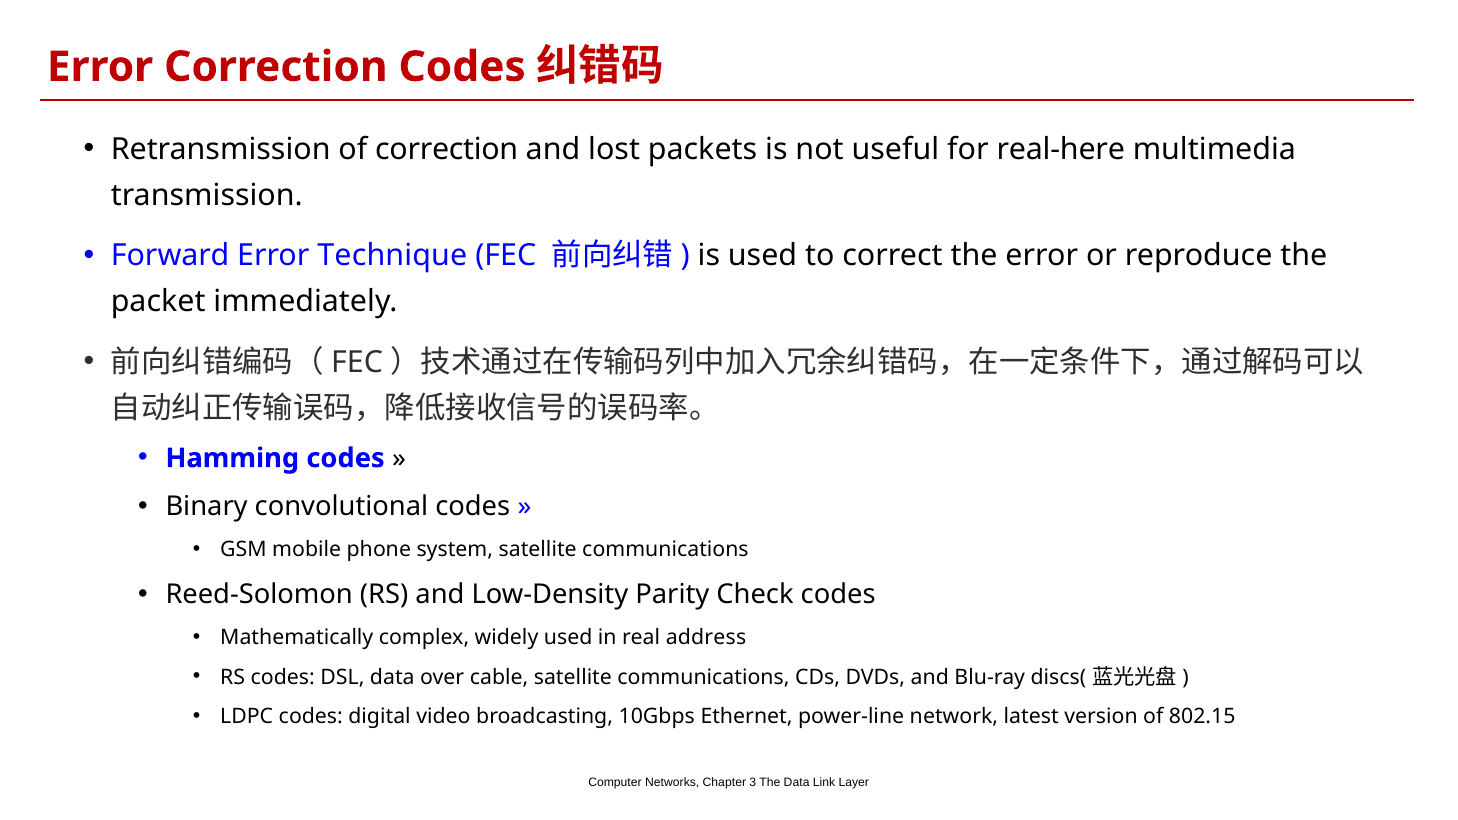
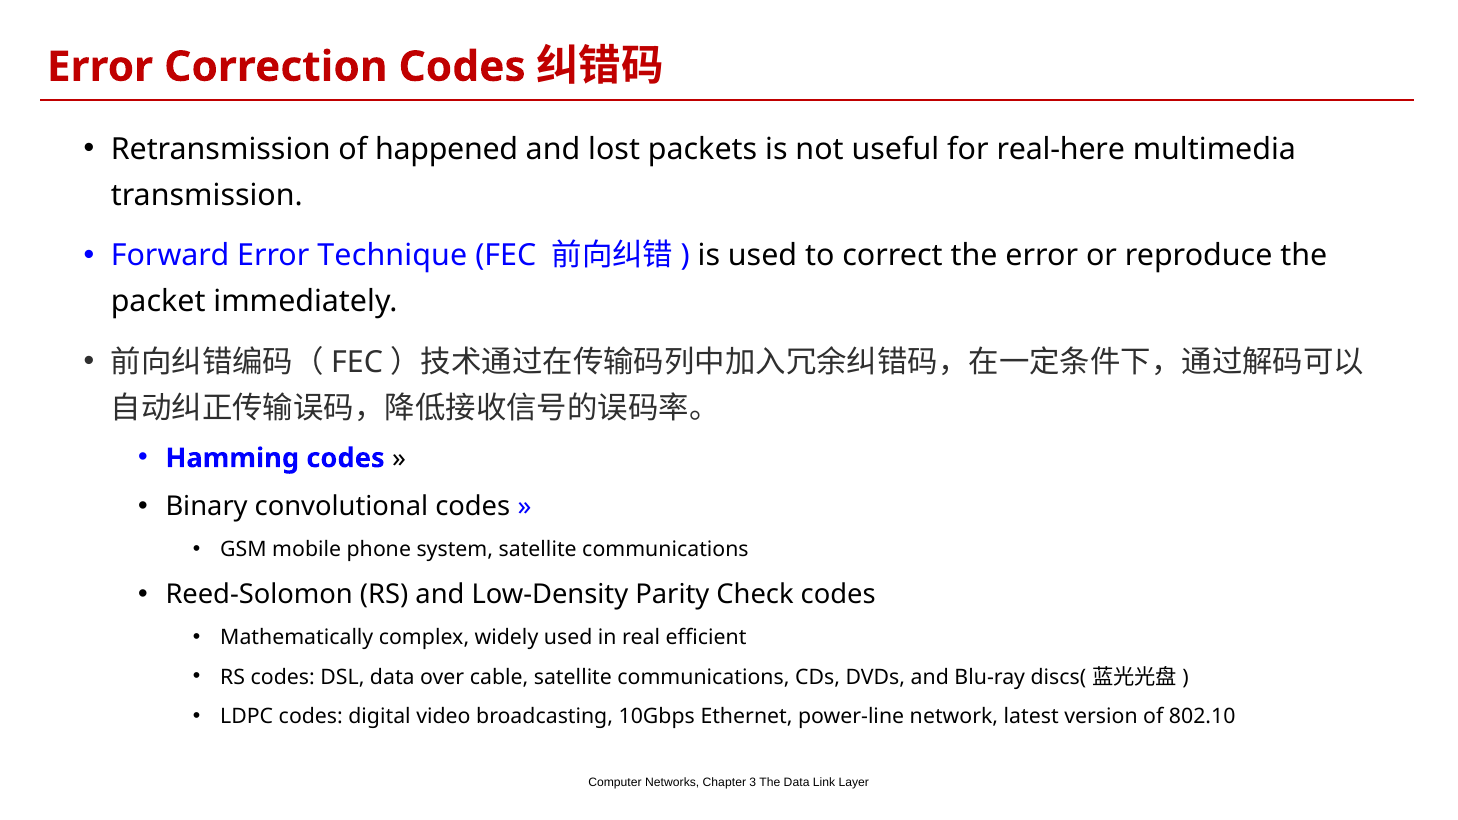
of correction: correction -> happened (447, 150)
address: address -> efficient (706, 638)
802.15: 802.15 -> 802.10 (1202, 717)
